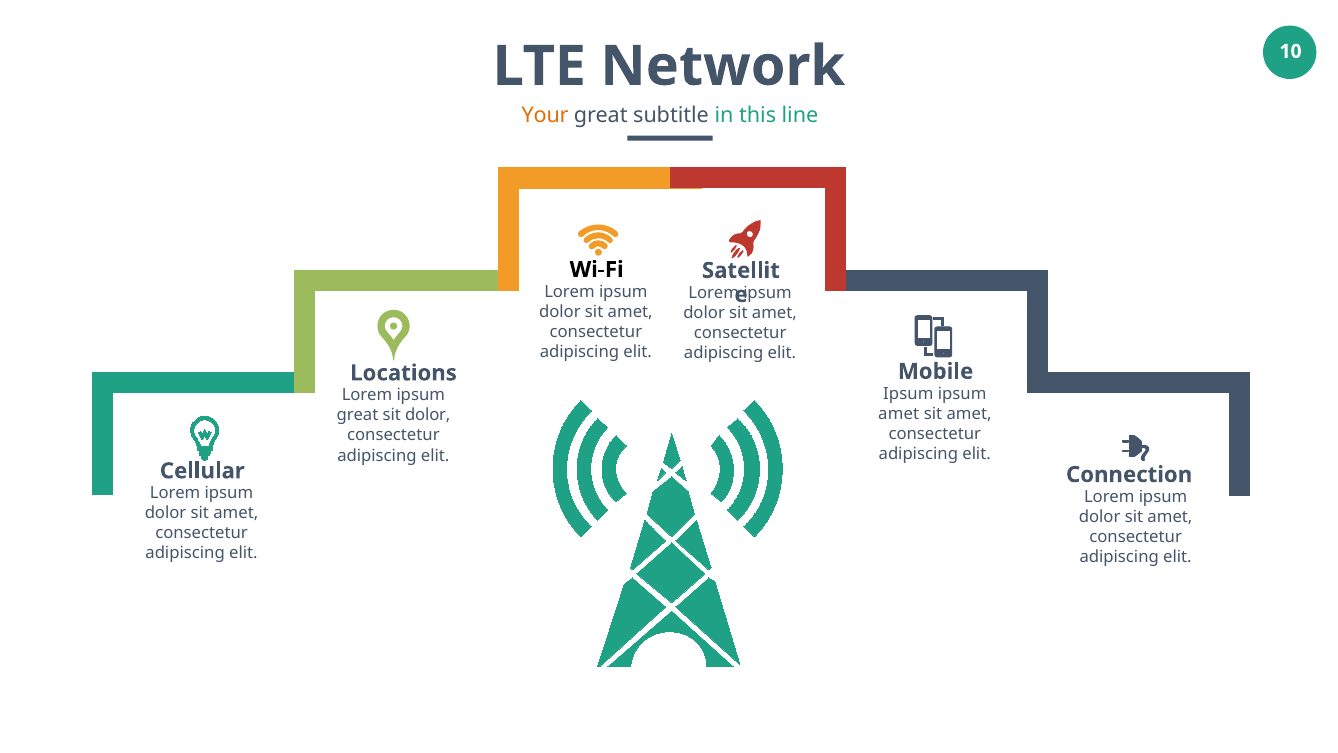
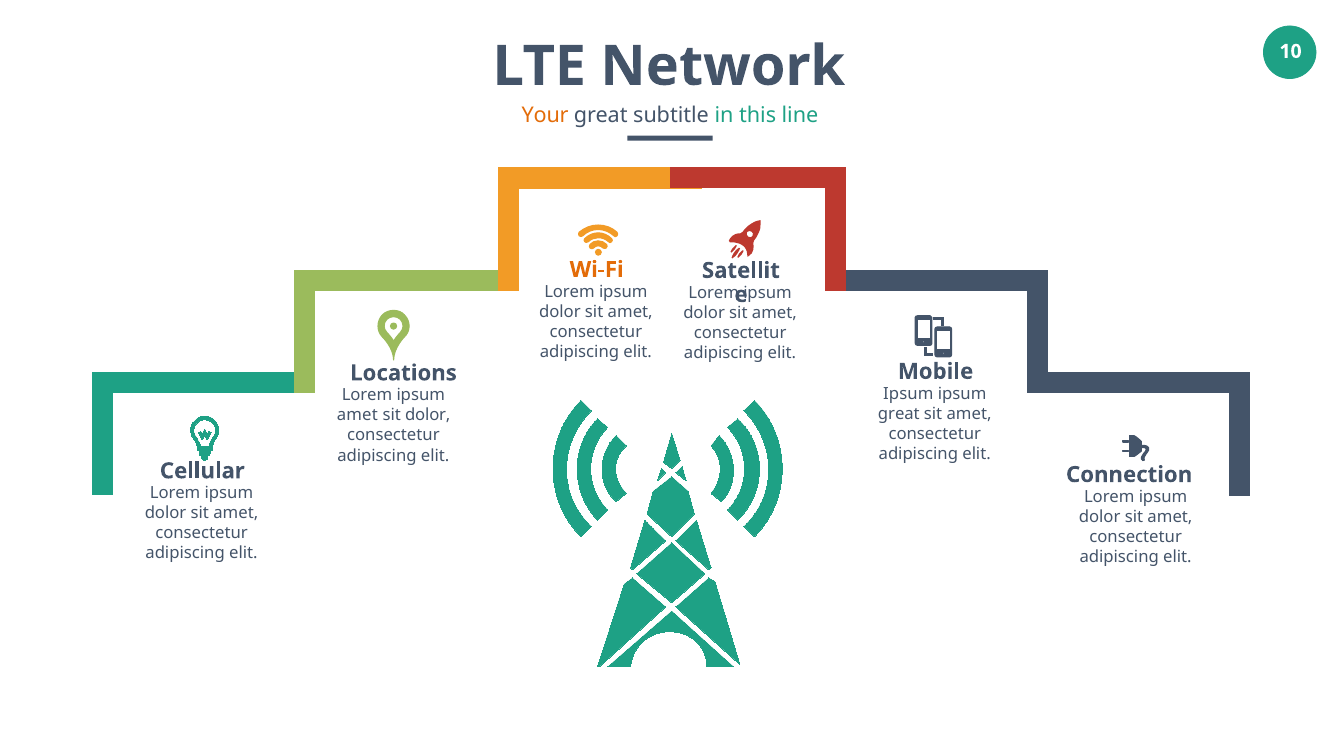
Wi-Fi colour: black -> orange (597, 269)
amet: amet -> great (899, 414)
great: great -> amet (357, 415)
